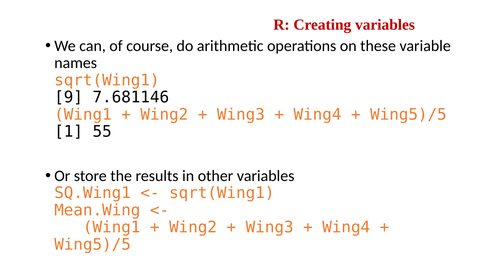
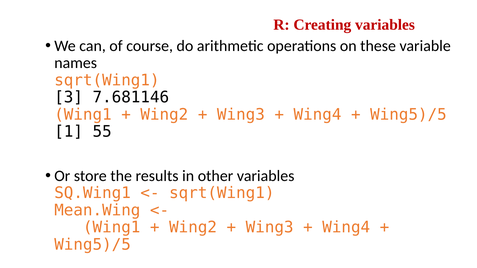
9: 9 -> 3 (69, 97)
